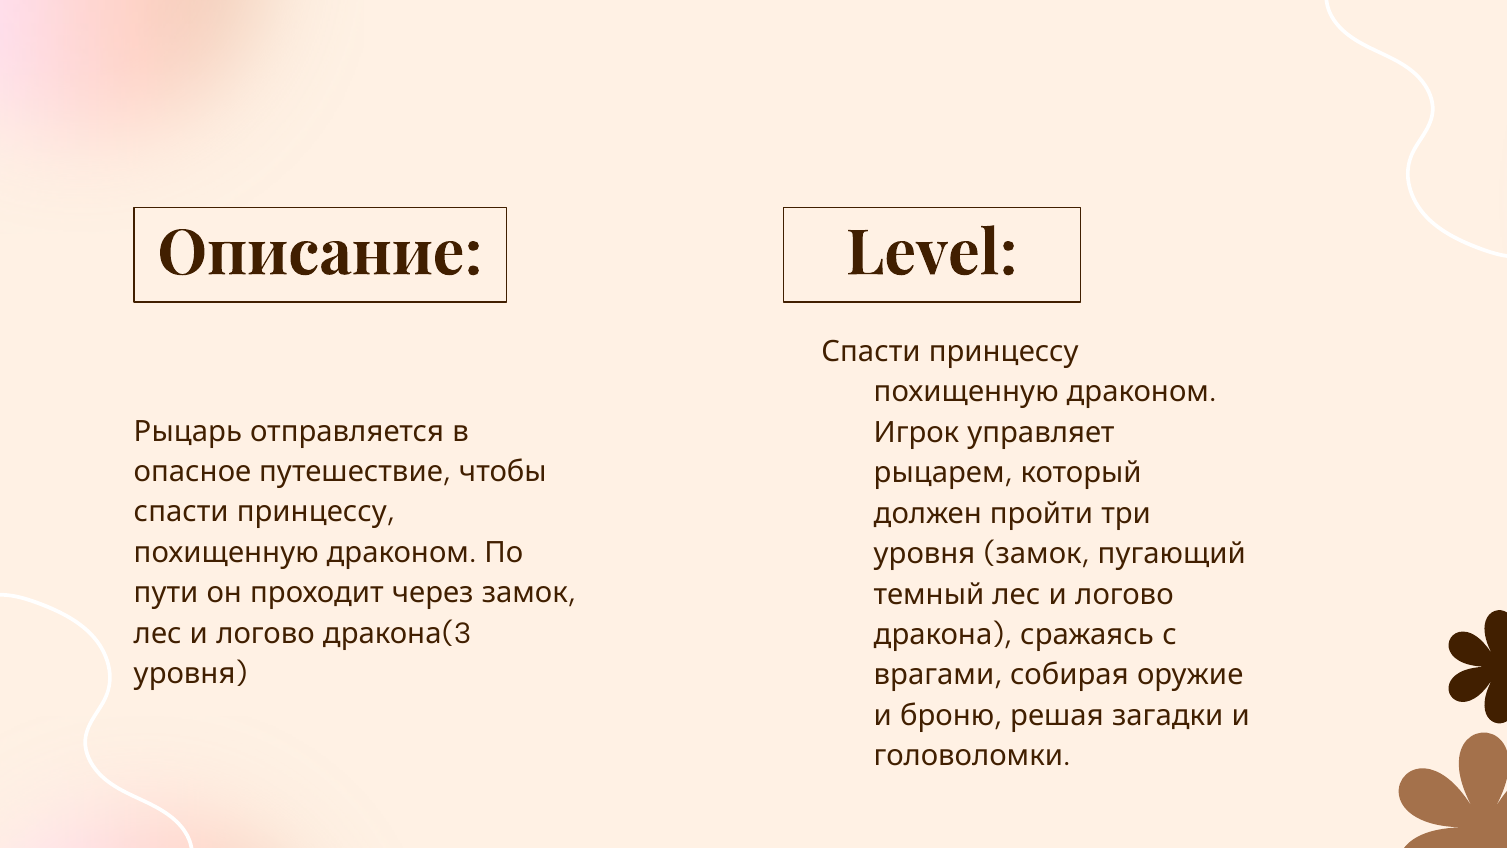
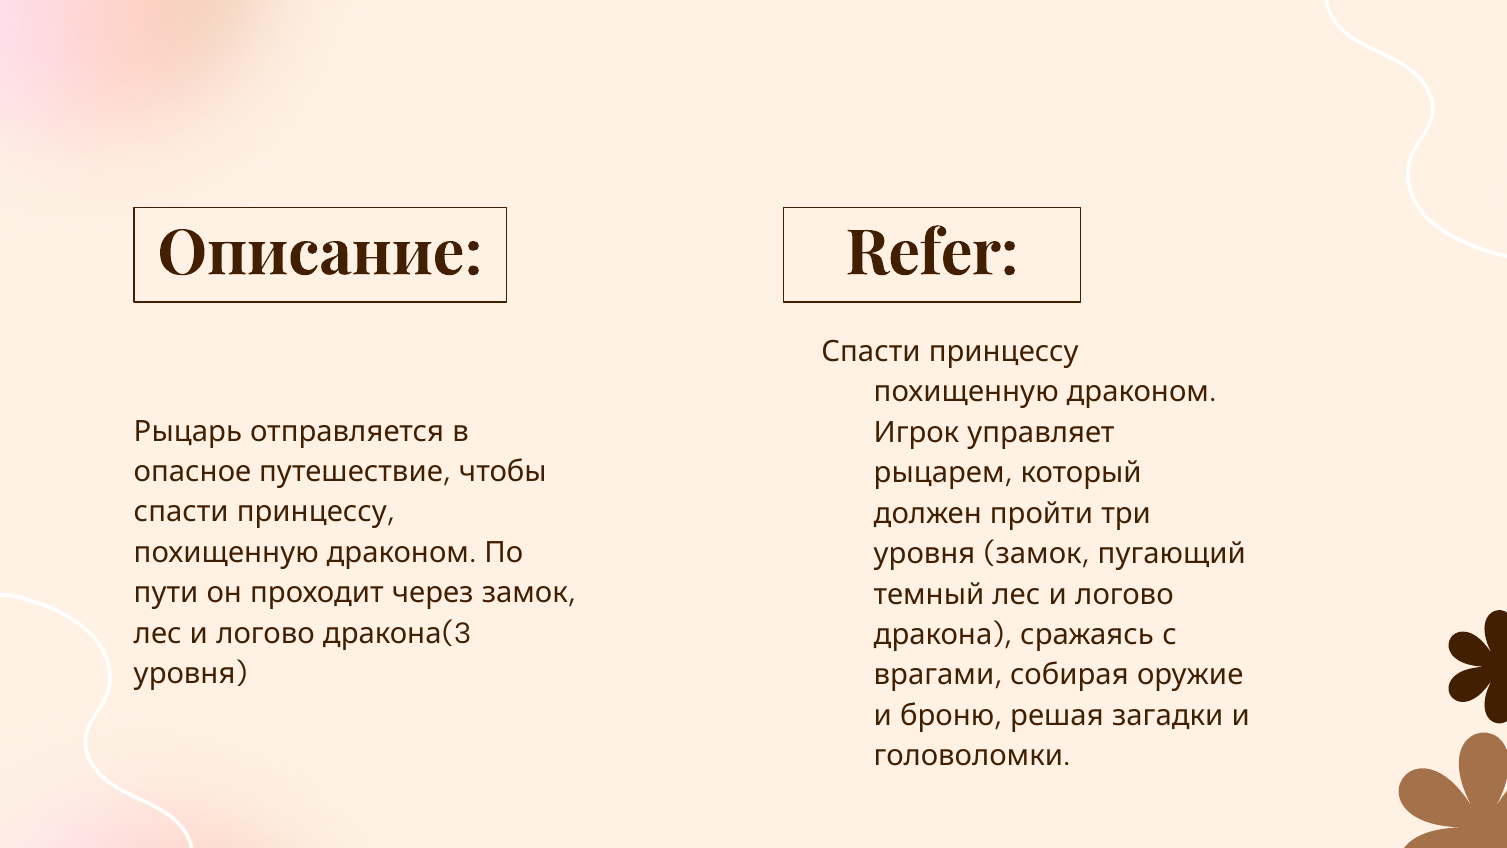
Level: Level -> Refer (932, 254)
